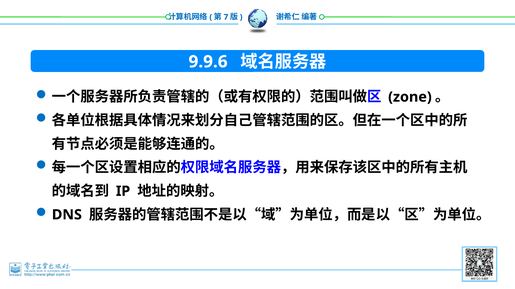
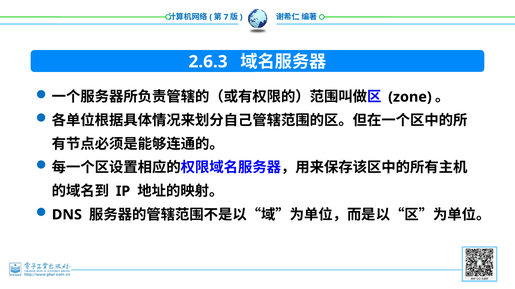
9.9.6: 9.9.6 -> 2.6.3 (208, 62)
